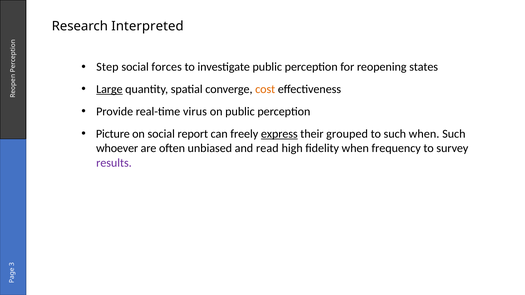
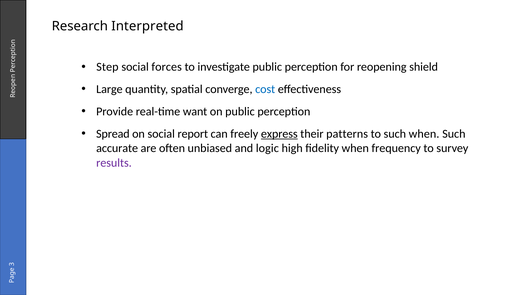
states: states -> shield (424, 67)
Large underline: present -> none (109, 89)
cost colour: orange -> blue (265, 89)
virus: virus -> want (195, 112)
Picture: Picture -> Spread (113, 134)
grouped: grouped -> patterns (347, 134)
whoever: whoever -> accurate (117, 148)
read: read -> logic (267, 148)
